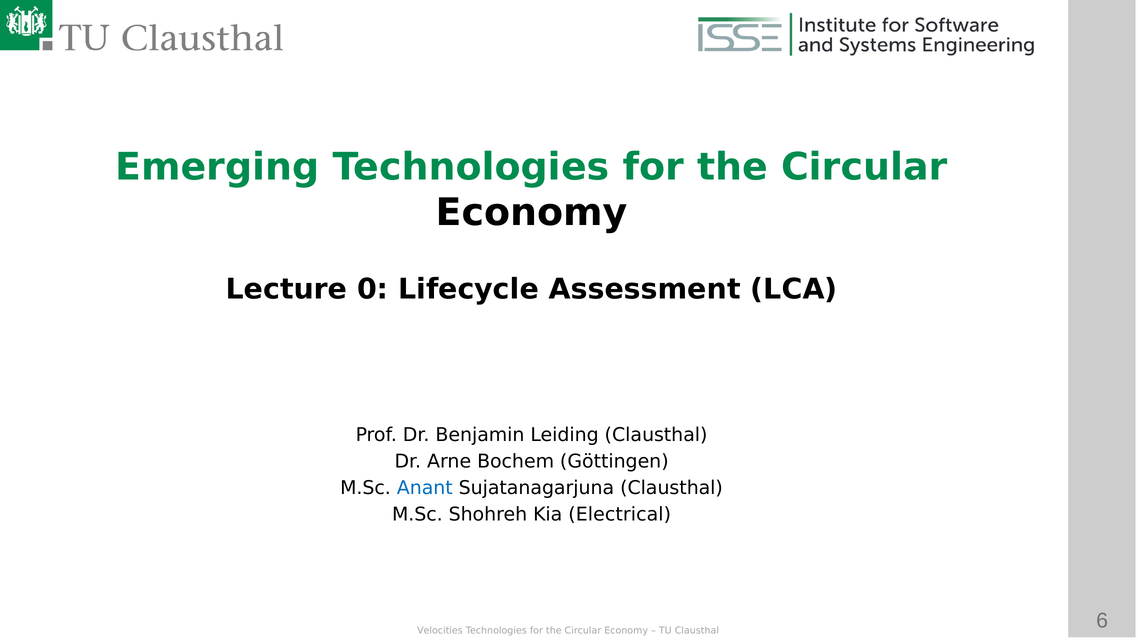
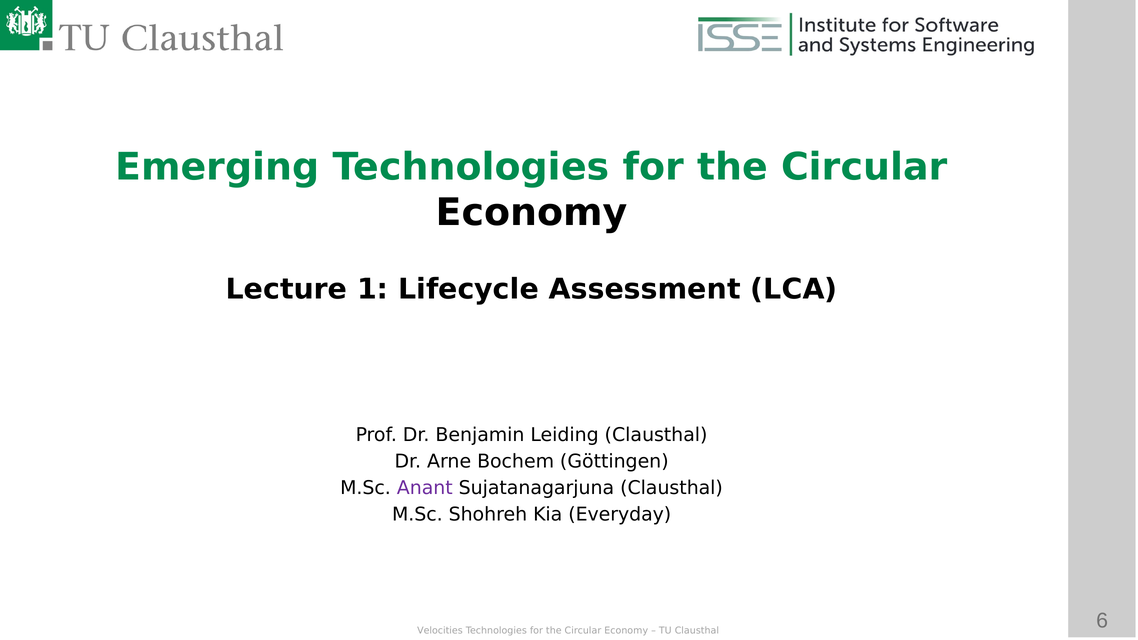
0: 0 -> 1 (373, 290)
Anant colour: blue -> purple (425, 488)
Electrical: Electrical -> Everyday (620, 515)
